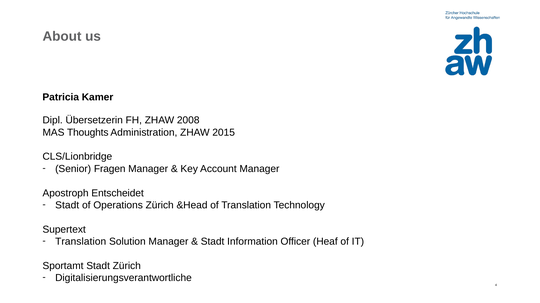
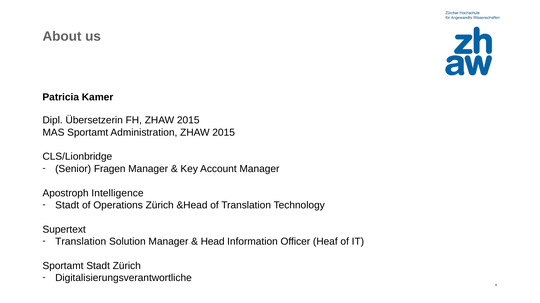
FH ZHAW 2008: 2008 -> 2015 (188, 121)
MAS Thoughts: Thoughts -> Sportamt (88, 133)
Entscheidet: Entscheidet -> Intelligence (117, 193)
Stadt: Stadt -> Head (213, 242)
